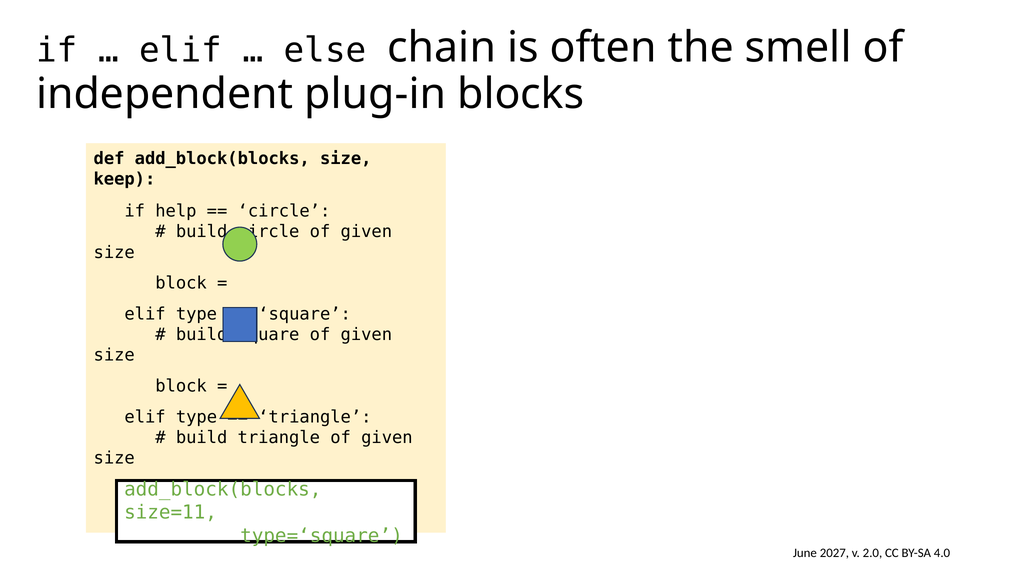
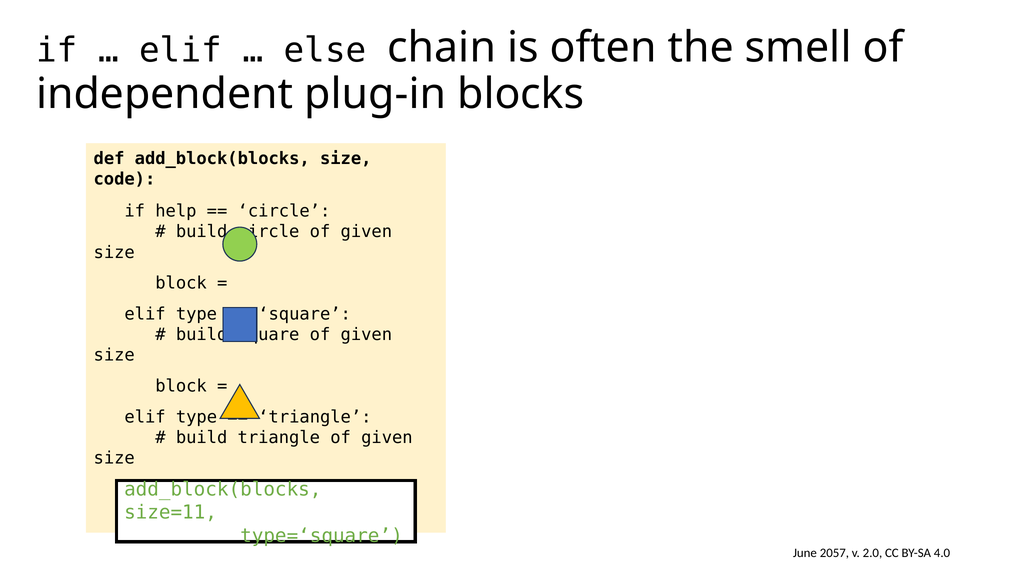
keep: keep -> code (124, 179)
2027: 2027 -> 2057 (834, 553)
